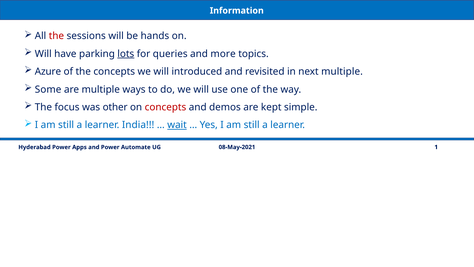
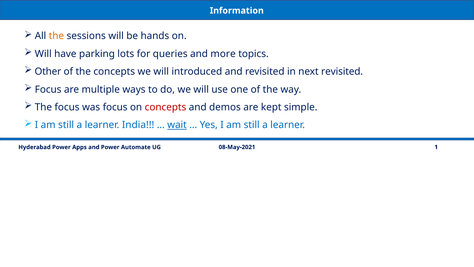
the colour: red -> orange (56, 36)
lots underline: present -> none (126, 54)
Azure: Azure -> Other (48, 72)
next multiple: multiple -> revisited (342, 72)
Some: Some -> Focus (48, 89)
was other: other -> focus (115, 107)
